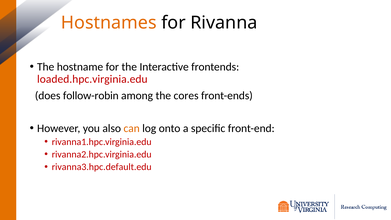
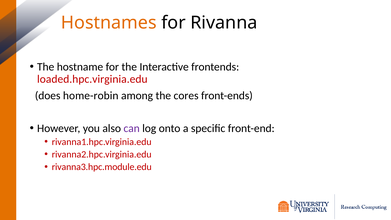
follow-robin: follow-robin -> home-robin (91, 96)
can colour: orange -> purple (132, 128)
rivanna3.hpc.default.edu: rivanna3.hpc.default.edu -> rivanna3.hpc.module.edu (102, 167)
